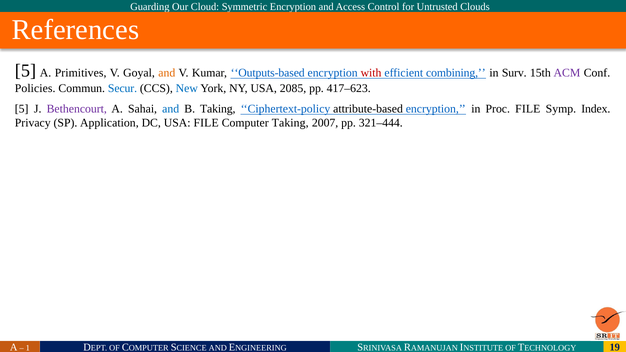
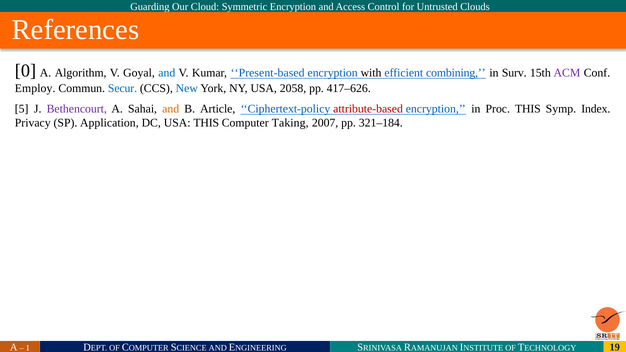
5: 5 -> 0 (25, 71)
Primitives: Primitives -> Algorithm (81, 73)
and colour: orange -> blue (167, 73)
Outputs-based: Outputs-based -> Present-based (268, 73)
with colour: red -> black (371, 73)
Policies: Policies -> Employ (35, 88)
2085: 2085 -> 2058 (293, 88)
417–623: 417–623 -> 417–626 (349, 88)
and colour: blue -> orange (171, 109)
B Taking: Taking -> Article (218, 109)
attribute-based colour: black -> red (368, 109)
Proc FILE: FILE -> THIS (528, 109)
USA FILE: FILE -> THIS (206, 123)
321–444: 321–444 -> 321–184 (381, 123)
